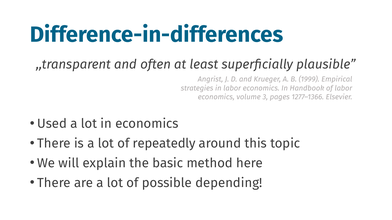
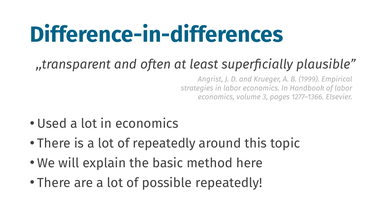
possible depending: depending -> repeatedly (229, 183)
